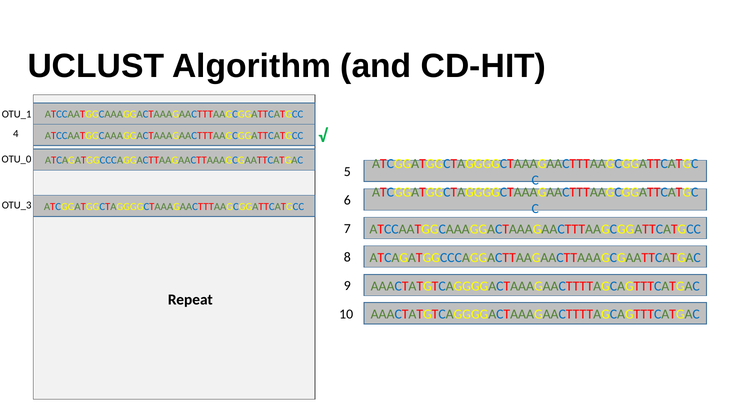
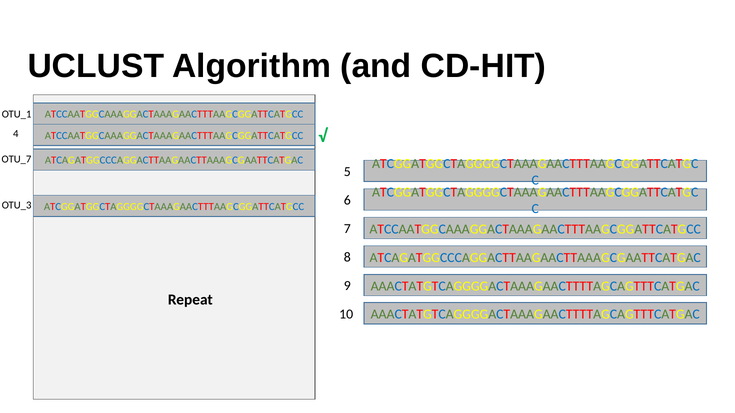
OTU_0: OTU_0 -> OTU_7 (16, 160)
